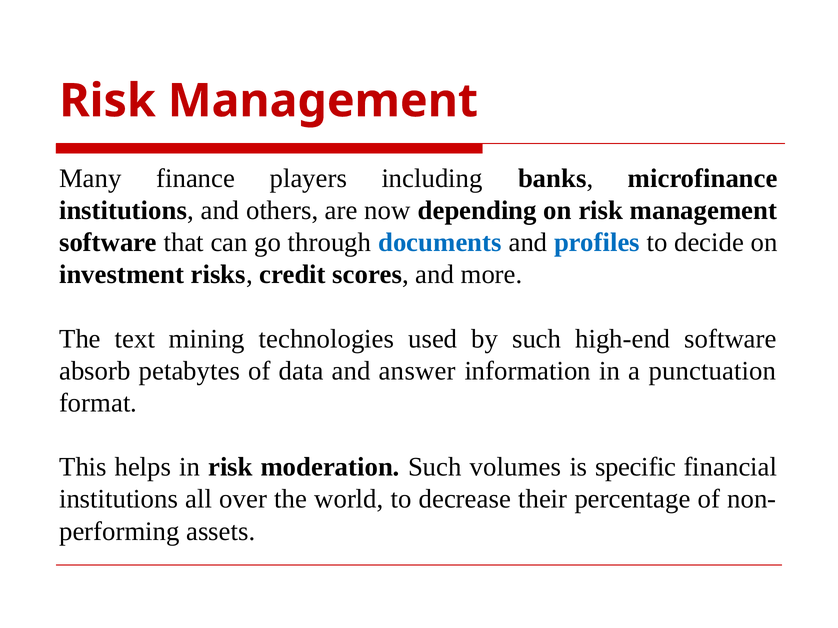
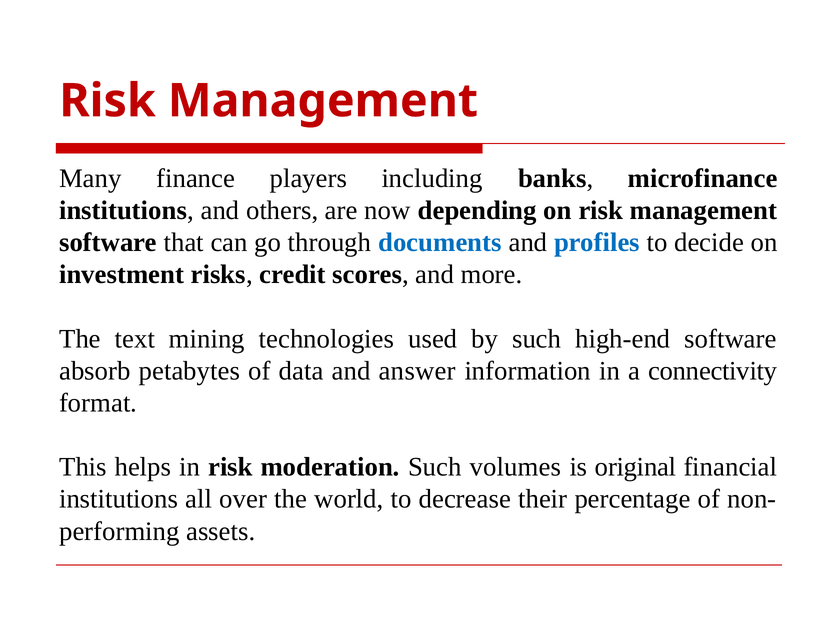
punctuation: punctuation -> connectivity (713, 371)
specific: specific -> original (636, 467)
